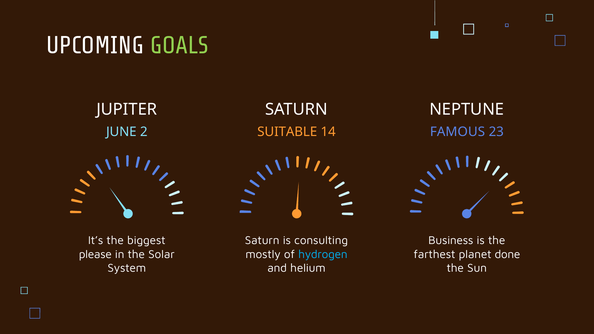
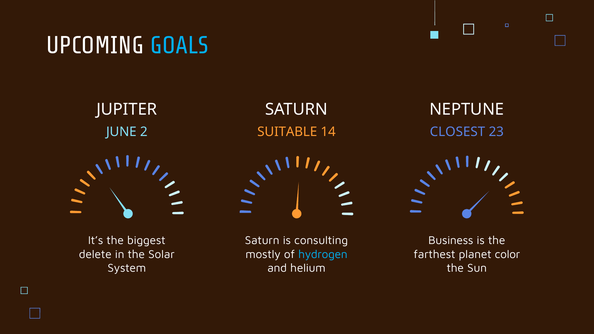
GOALS colour: light green -> light blue (179, 45)
FAMOUS: FAMOUS -> CLOSEST (457, 132)
please: please -> delete (95, 254)
done: done -> color (507, 254)
